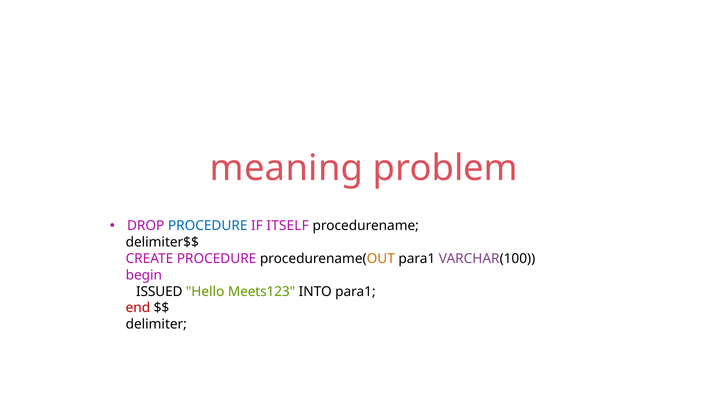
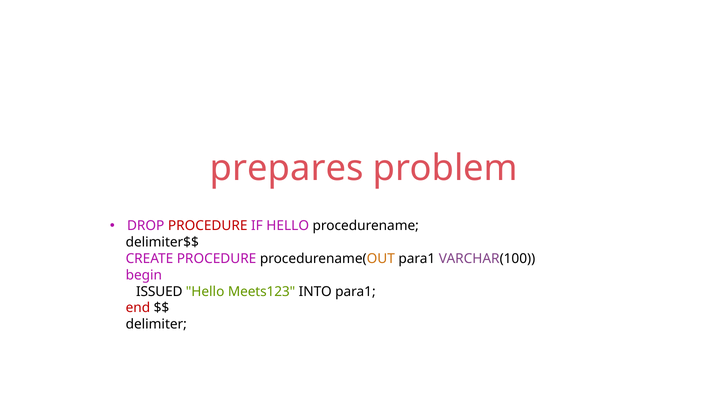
meaning: meaning -> prepares (287, 168)
PROCEDURE colour: blue -> red (208, 226)
IF ITSELF: ITSELF -> HELLO (288, 226)
